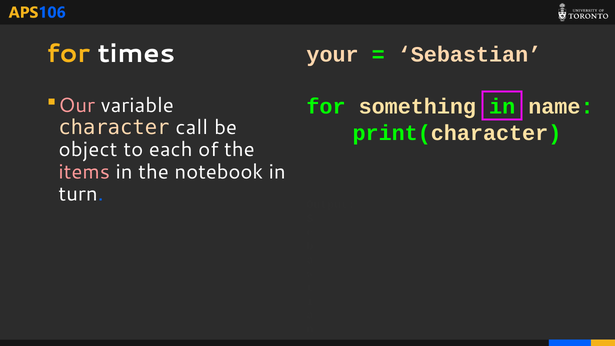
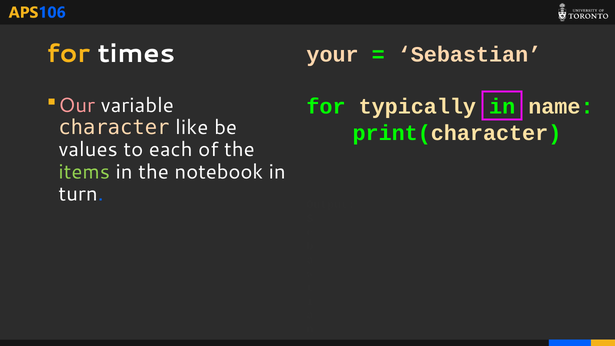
something: something -> typically (417, 107)
call: call -> like (192, 128)
object: object -> values (88, 150)
items colour: pink -> light green (84, 172)
